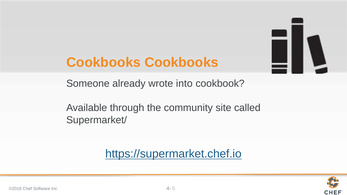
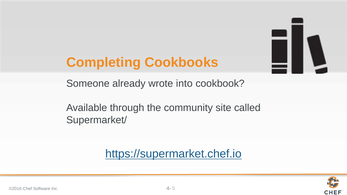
Cookbooks: Cookbooks -> Completing (104, 62)
